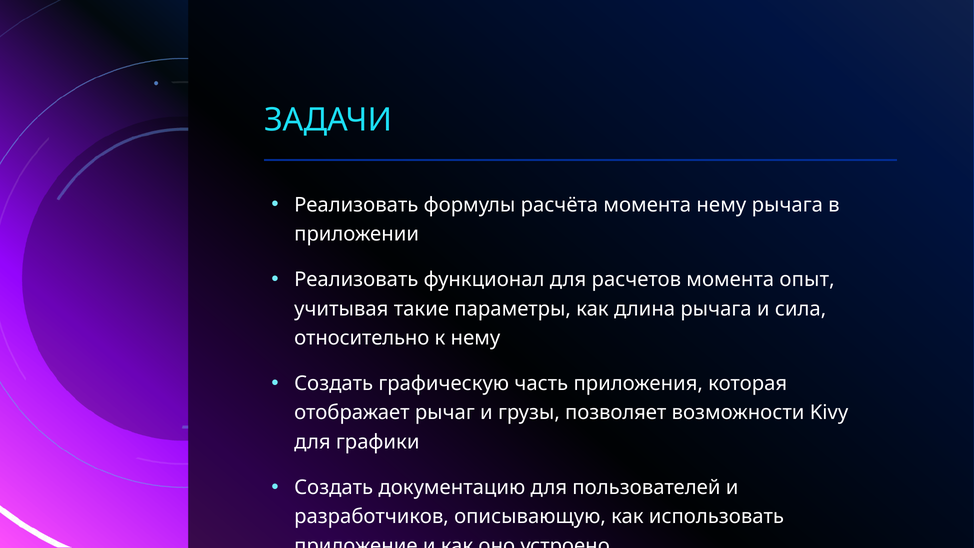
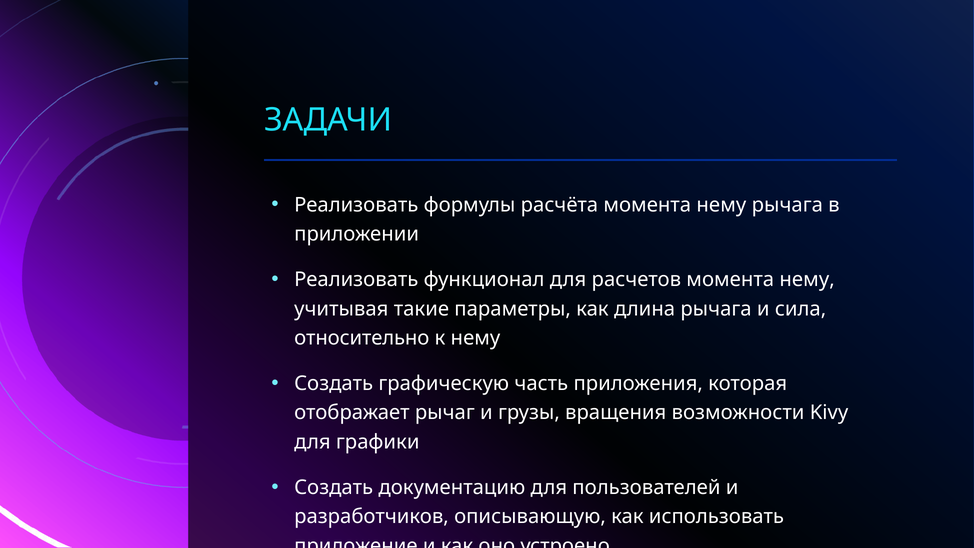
расчетов момента опыт: опыт -> нему (807, 280)
позволяет: позволяет -> вращения (616, 413)
